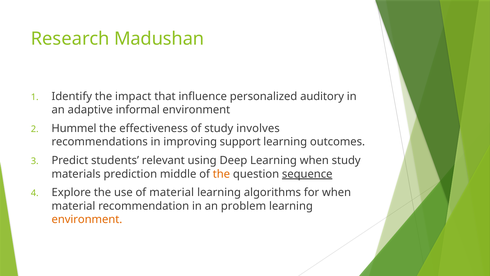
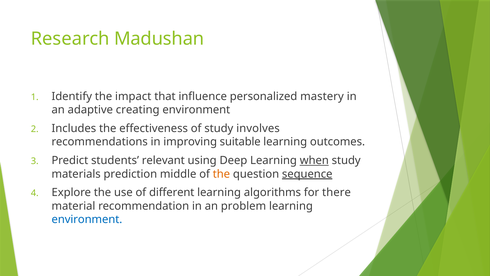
auditory: auditory -> mastery (322, 96)
informal: informal -> creating (138, 110)
Hummel: Hummel -> Includes (74, 128)
support: support -> suitable (240, 142)
when underline: none -> present (314, 160)
of material: material -> different (172, 192)
for when: when -> there (336, 192)
environment colour: orange -> blue (87, 219)
